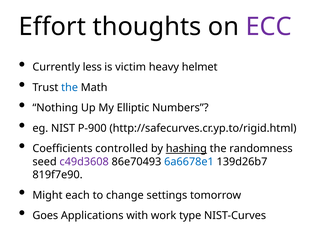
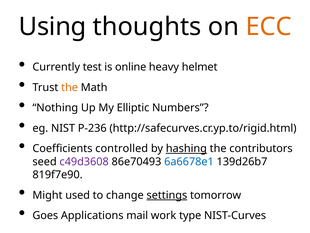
Effort: Effort -> Using (53, 27)
ECC colour: purple -> orange (269, 27)
less: less -> test (92, 67)
victim: victim -> online (131, 67)
the colour: blue -> orange (70, 87)
P-900: P-900 -> P-236 (92, 128)
randomness: randomness -> contributors (261, 148)
each: each -> used (78, 195)
settings underline: none -> present (167, 195)
with: with -> mail (137, 215)
